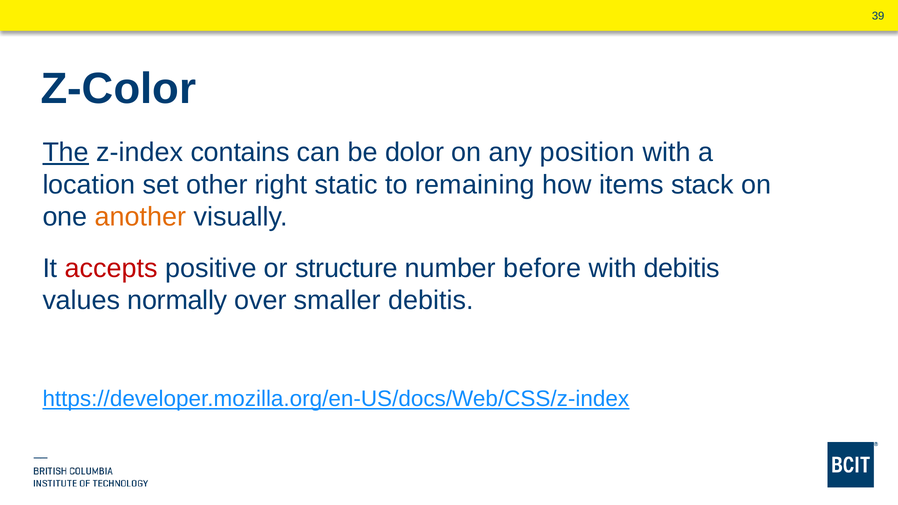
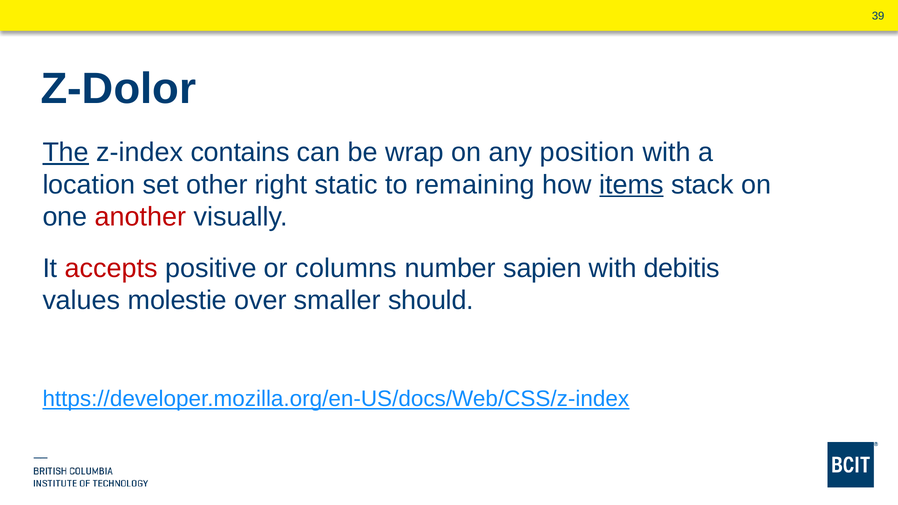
Z-Color: Z-Color -> Z-Dolor (118, 89)
dolor: dolor -> wrap (414, 152)
items underline: none -> present (631, 185)
another colour: orange -> red (141, 217)
structure: structure -> columns (346, 268)
before: before -> sapien (543, 268)
normally: normally -> molestie (177, 301)
smaller debitis: debitis -> should (431, 301)
